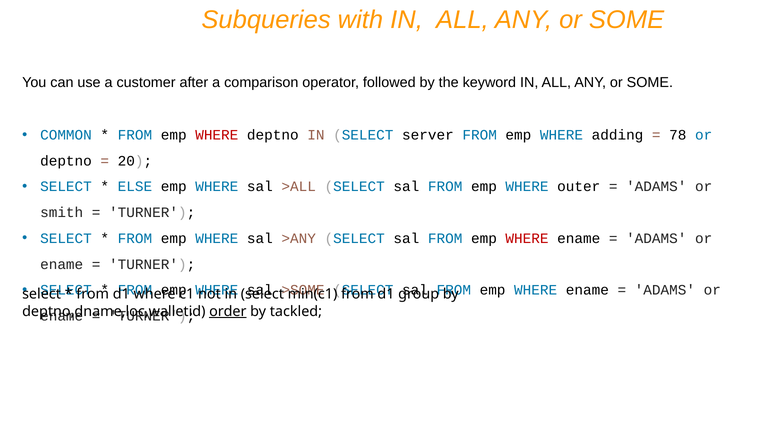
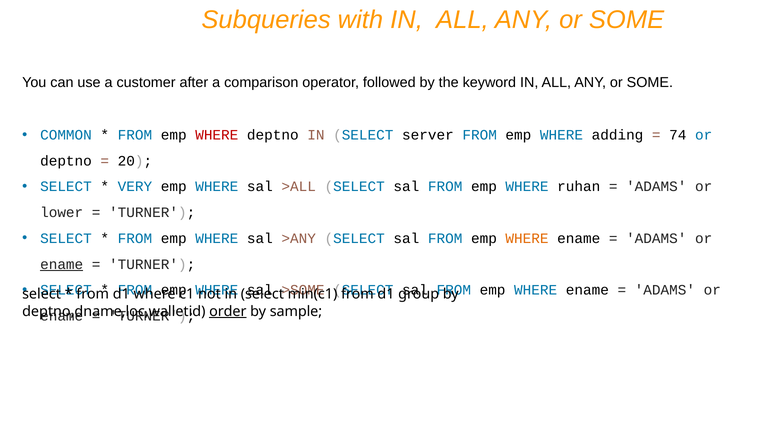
78: 78 -> 74 (678, 135)
ELSE: ELSE -> VERY (135, 187)
outer: outer -> ruhan (579, 187)
smith: smith -> lower (62, 213)
WHERE colour: red -> orange (527, 238)
ename underline: none -> present (62, 264)
tackled: tackled -> sample (296, 311)
